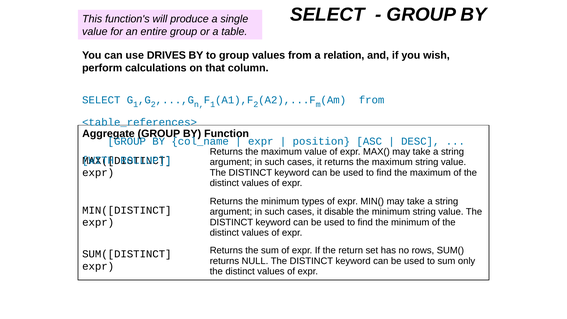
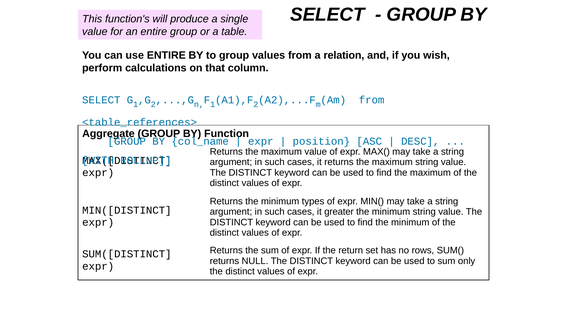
use DRIVES: DRIVES -> ENTIRE (166, 55)
disable: disable -> greater (339, 212)
